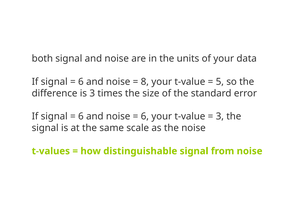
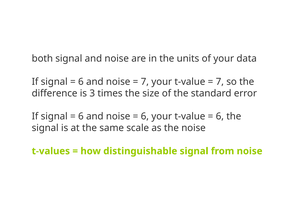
8: 8 -> 7 (145, 82)
5: 5 -> 7 (220, 82)
3: 3 -> 6 (220, 116)
